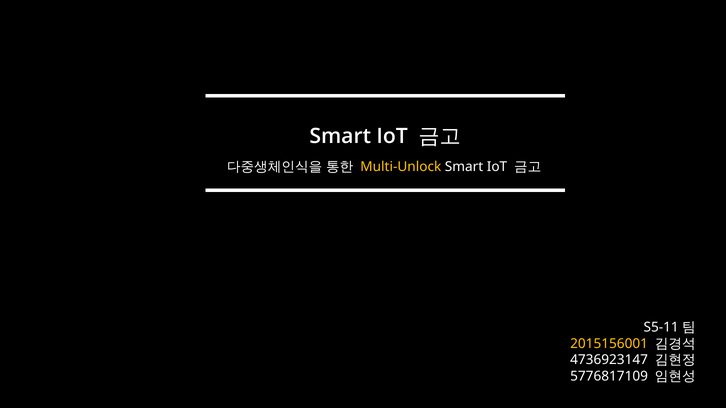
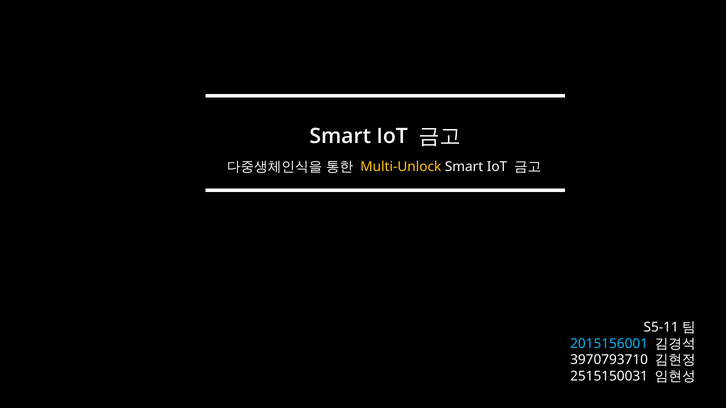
2015156001 colour: yellow -> light blue (609, 344)
4736923147: 4736923147 -> 3970793710 (609, 360)
5776817109: 5776817109 -> 2515150031 (609, 377)
